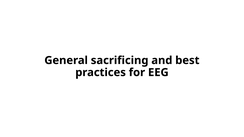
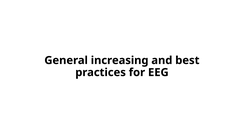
sacrificing: sacrificing -> increasing (120, 60)
